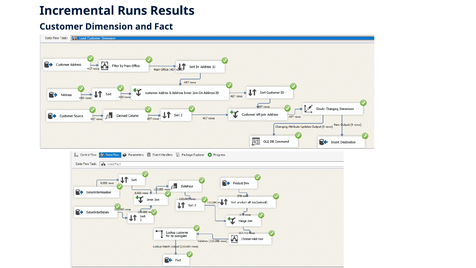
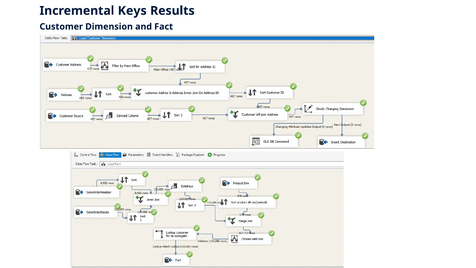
Runs: Runs -> Keys (132, 11)
